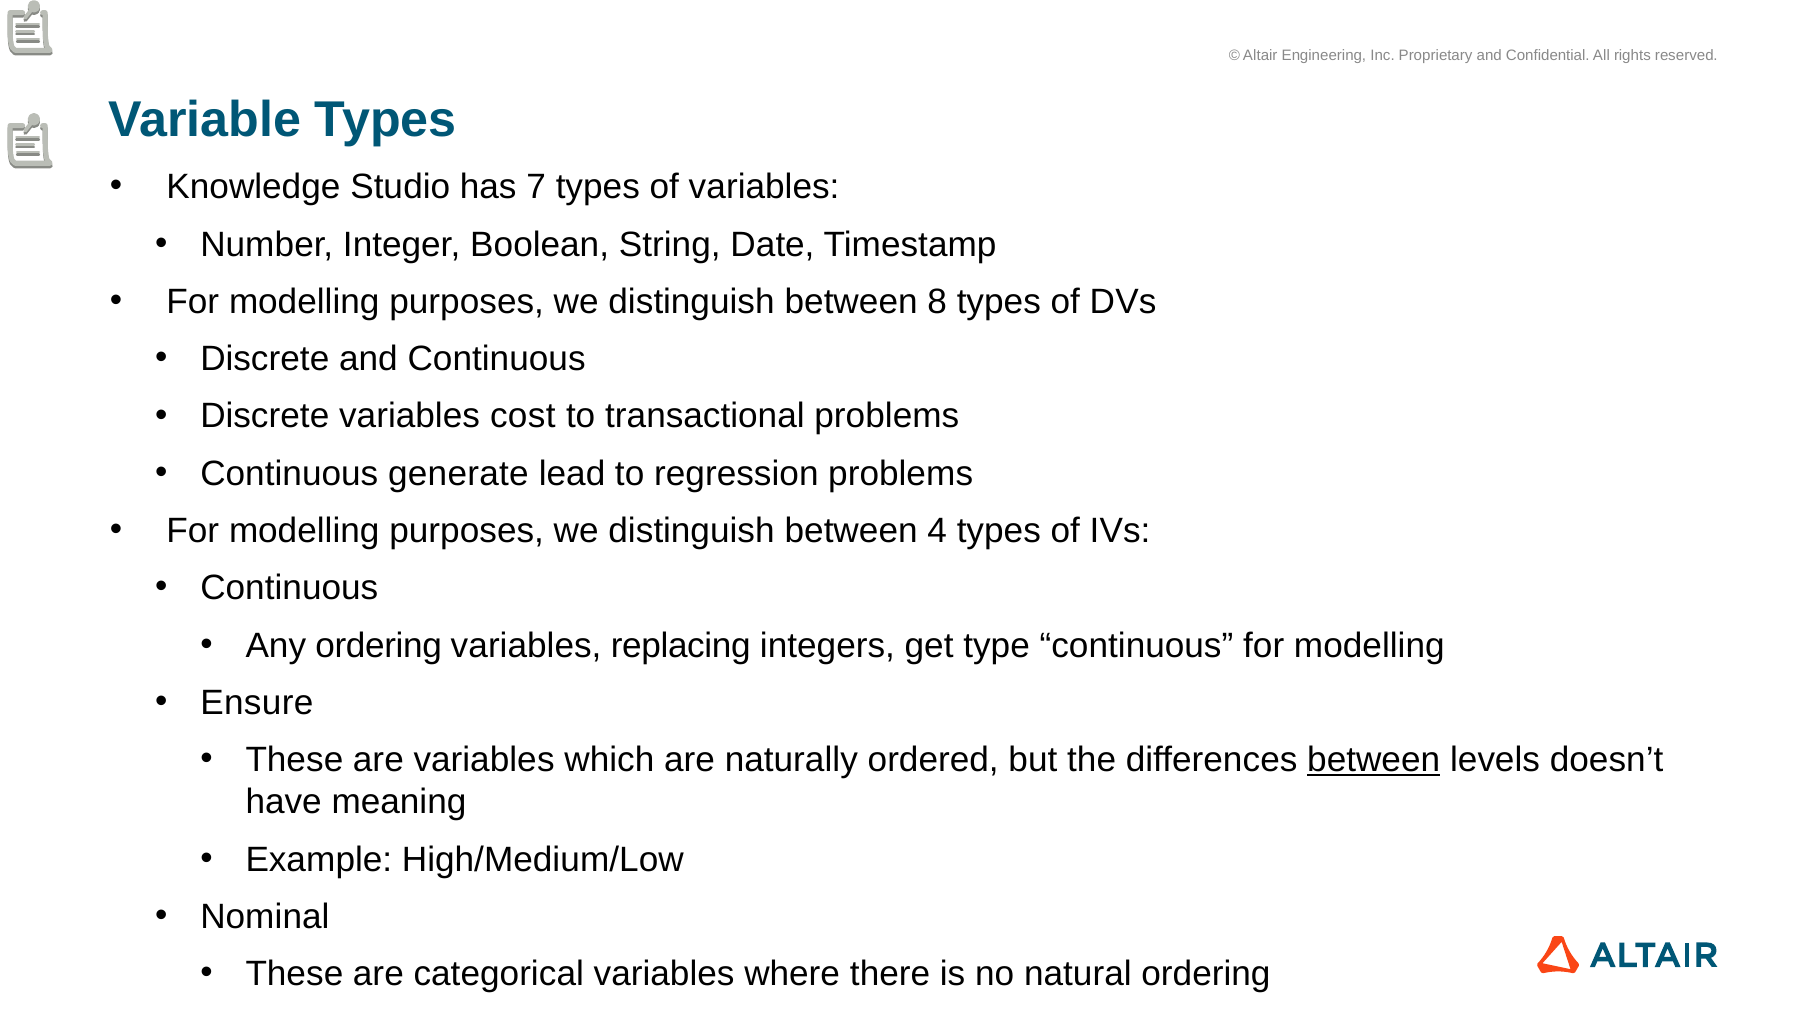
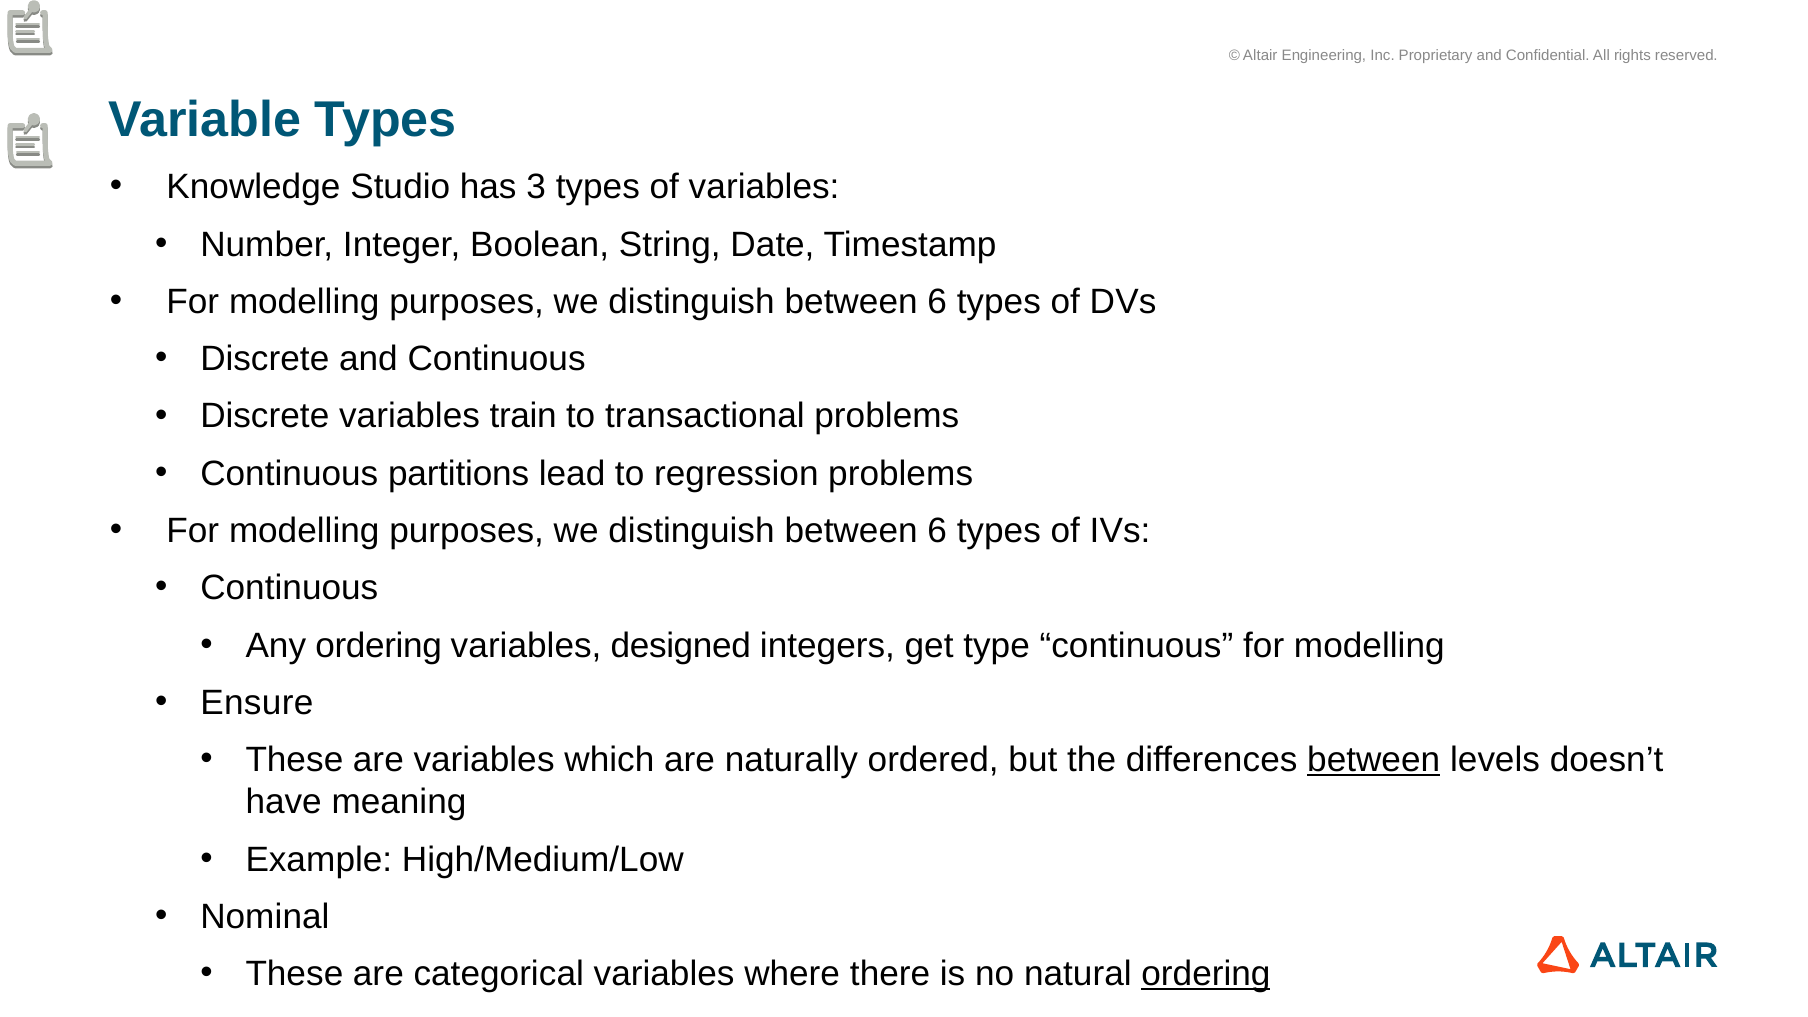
7: 7 -> 3 (536, 187)
8: 8 -> 6 (937, 302)
cost: cost -> train (523, 416)
generate: generate -> partitions (459, 474)
4: 4 -> 6 (937, 531)
replacing: replacing -> designed (681, 646)
ordering underline: none -> present (1206, 974)
